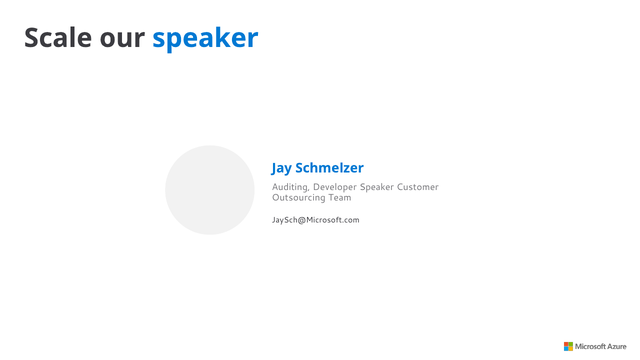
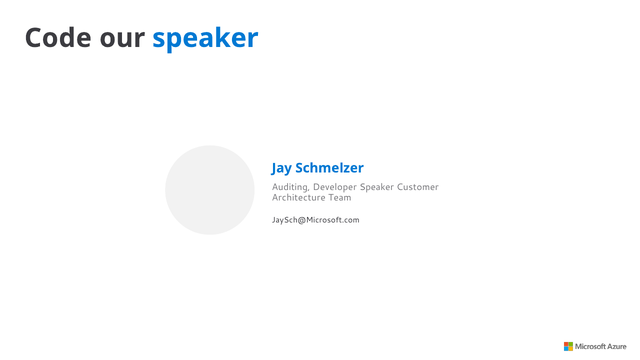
Scale: Scale -> Code (58, 38)
Outsourcing: Outsourcing -> Architecture (299, 197)
